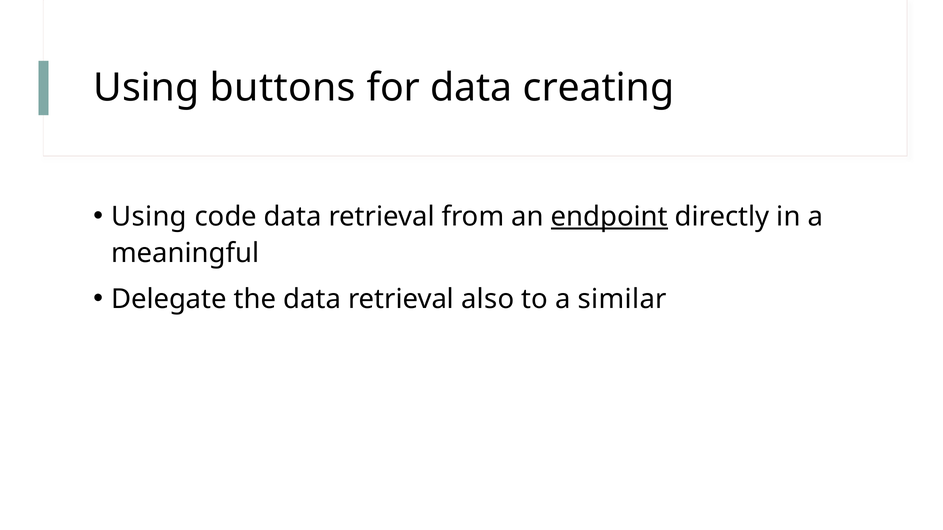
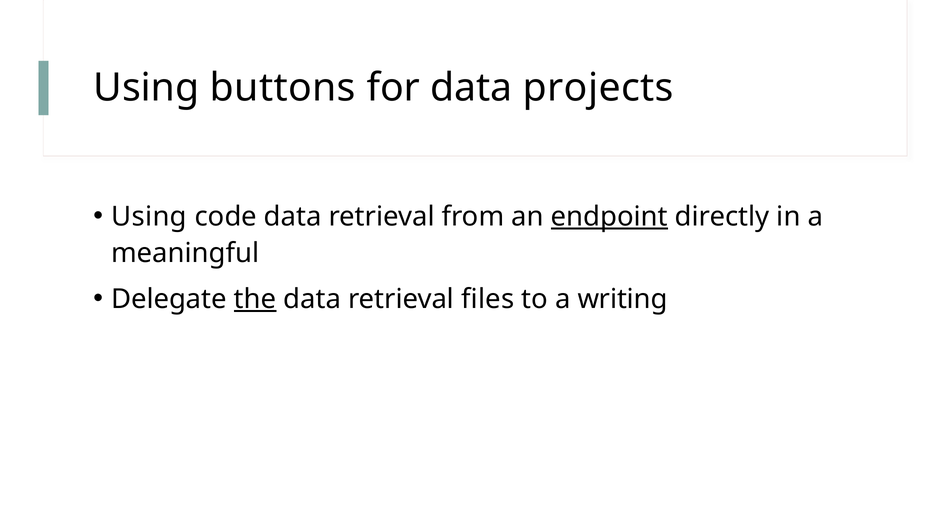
creating: creating -> projects (598, 88)
the underline: none -> present (255, 299)
also: also -> files (488, 299)
similar: similar -> writing (622, 299)
